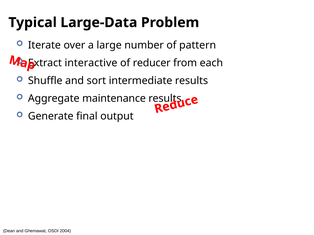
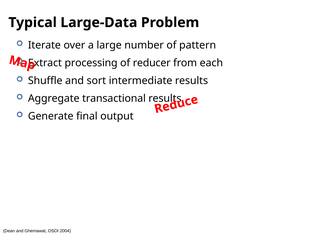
interactive: interactive -> processing (91, 63)
maintenance: maintenance -> transactional (114, 99)
